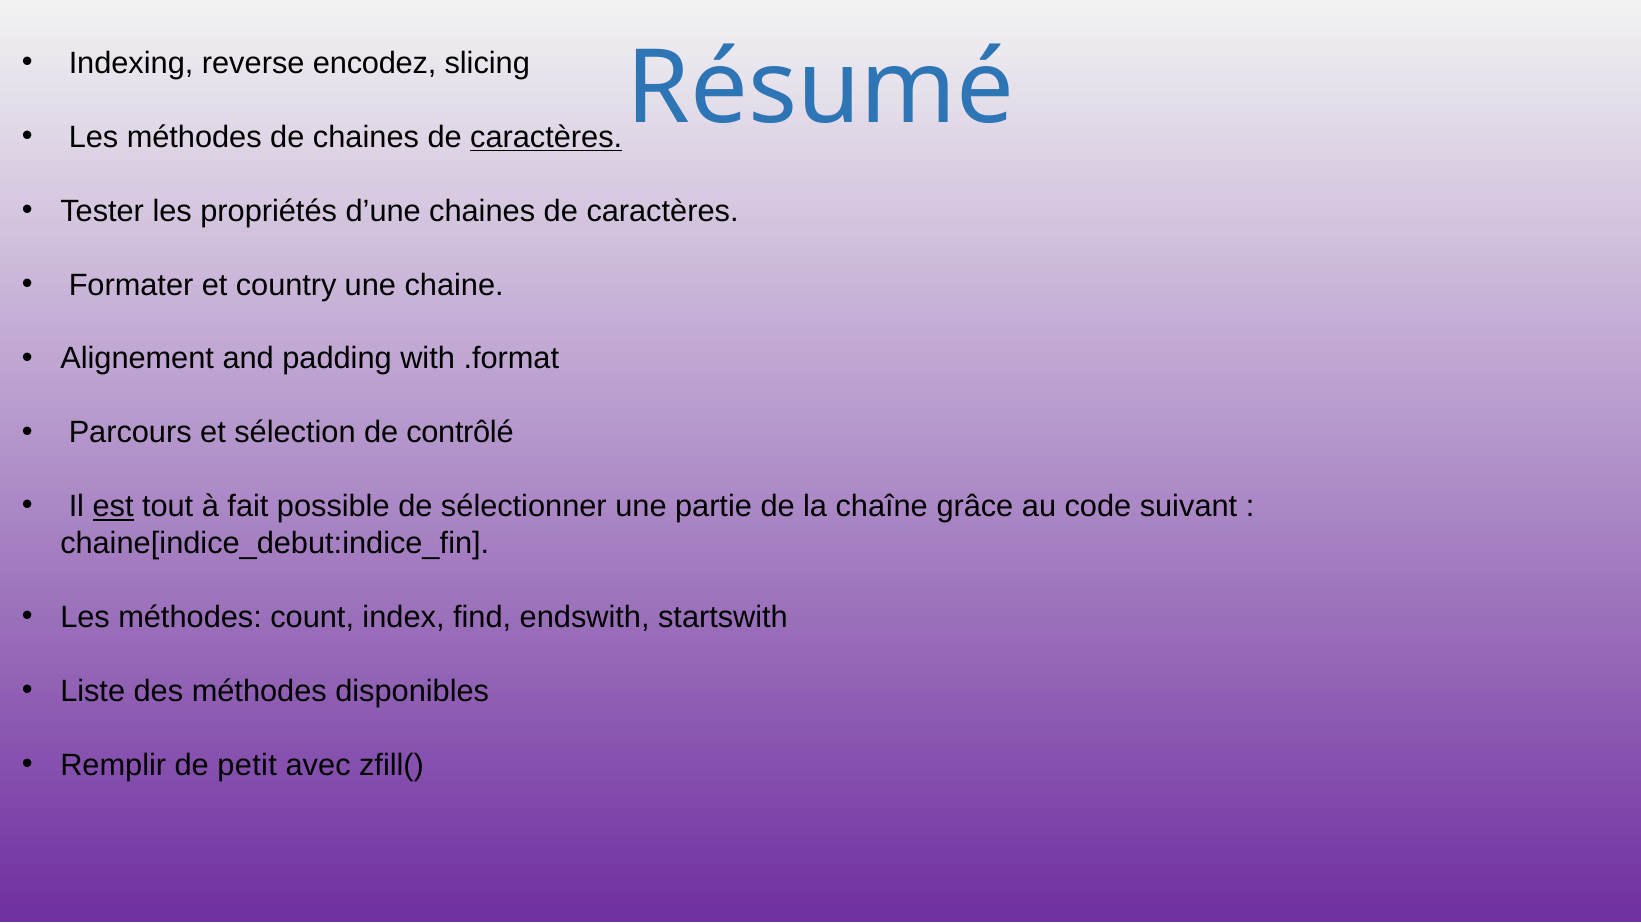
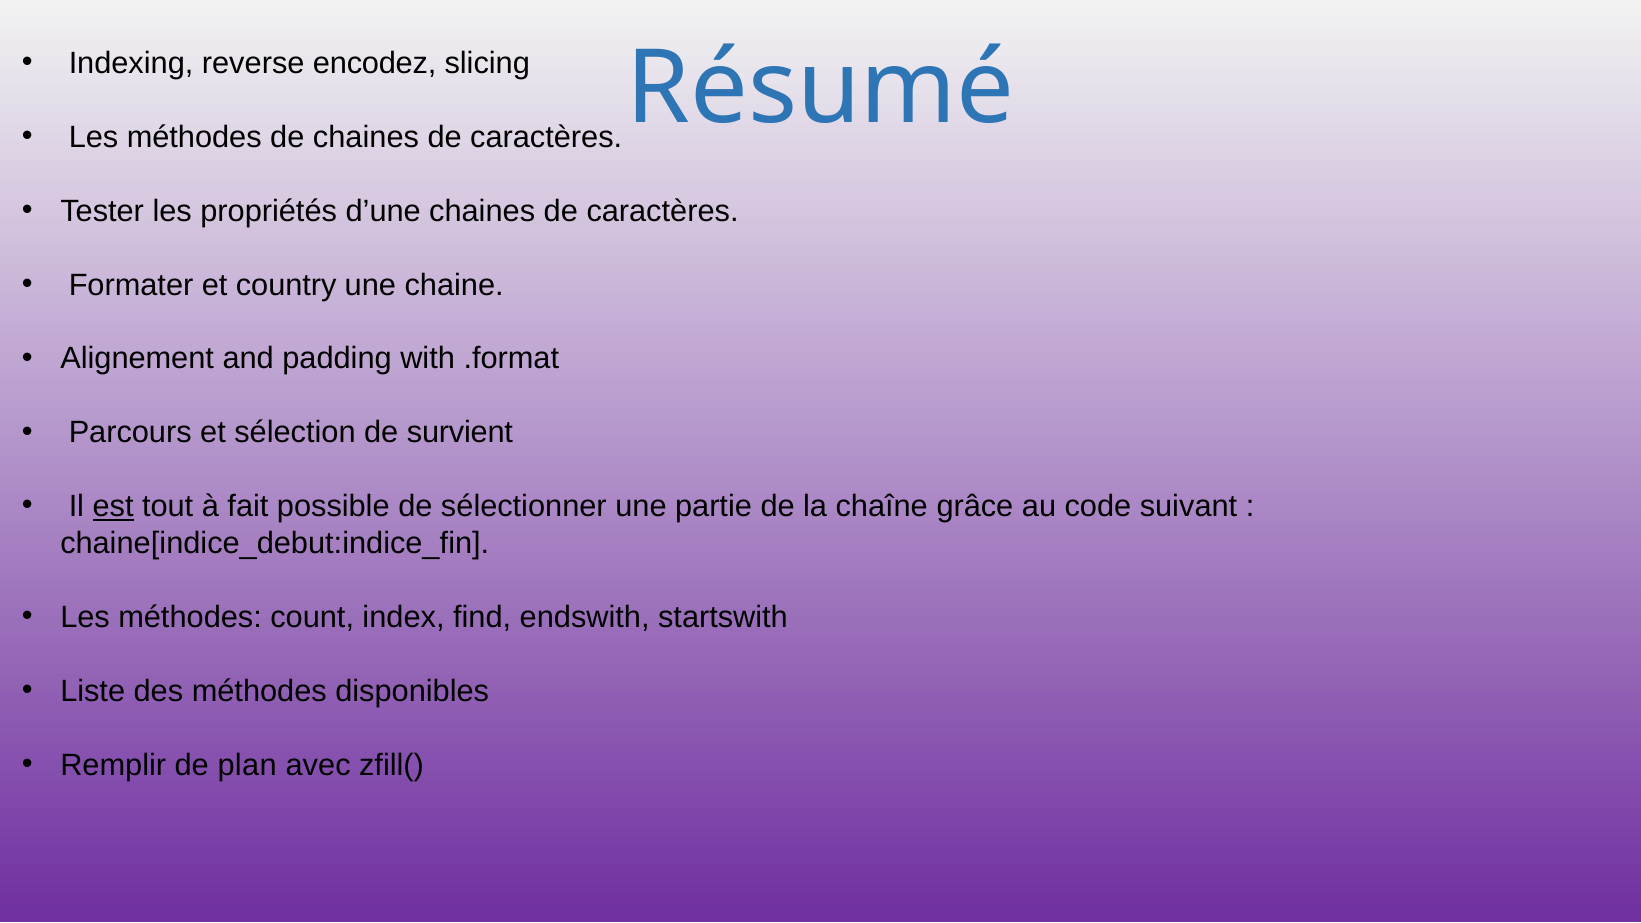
caractères underline: present -> none (546, 137)
contrôlé: contrôlé -> survient (460, 433)
petit: petit -> plan (247, 765)
